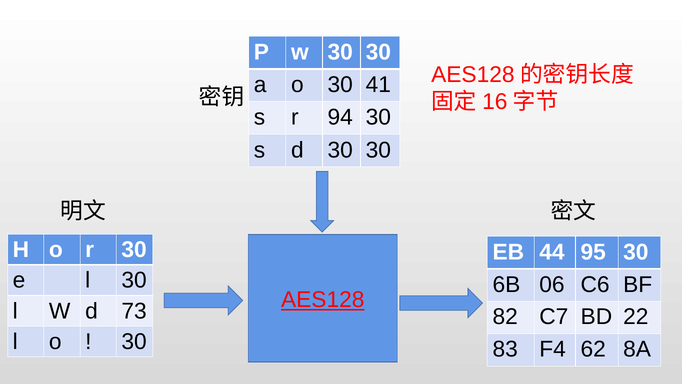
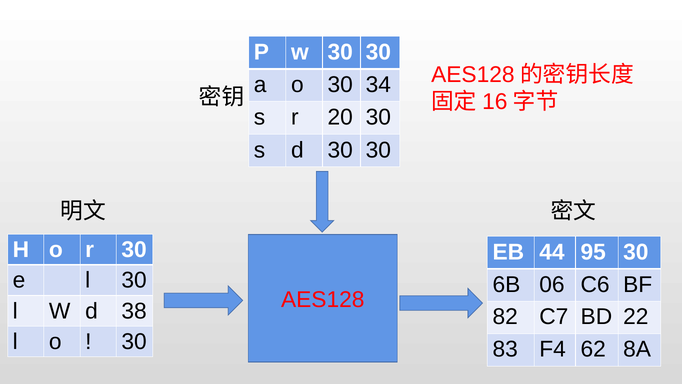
41: 41 -> 34 (378, 85)
94: 94 -> 20 (340, 117)
AES128 underline: present -> none (323, 300)
73: 73 -> 38 (134, 311)
